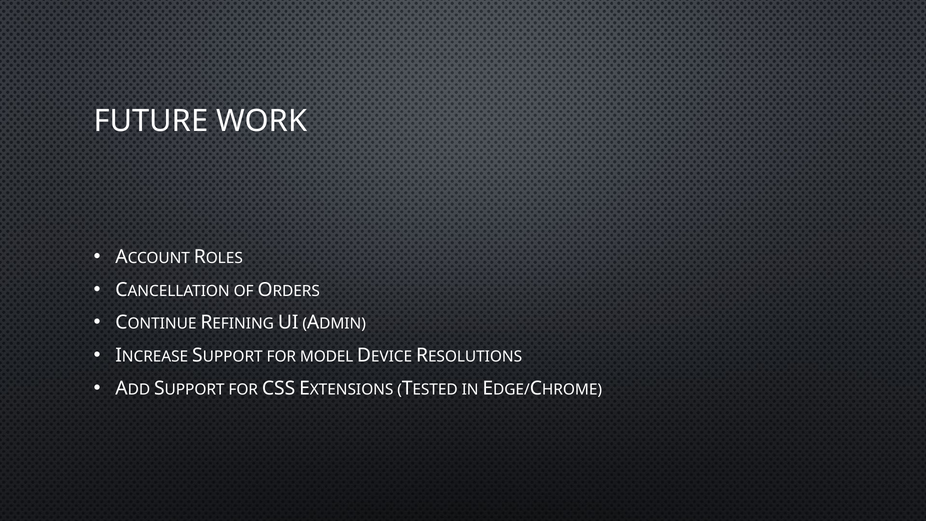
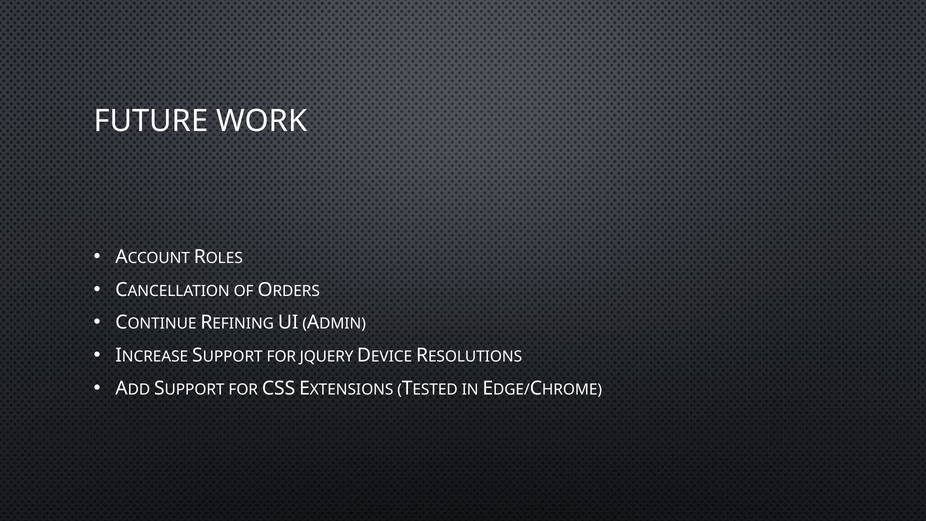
MODEL: MODEL -> JQUERY (327, 357)
